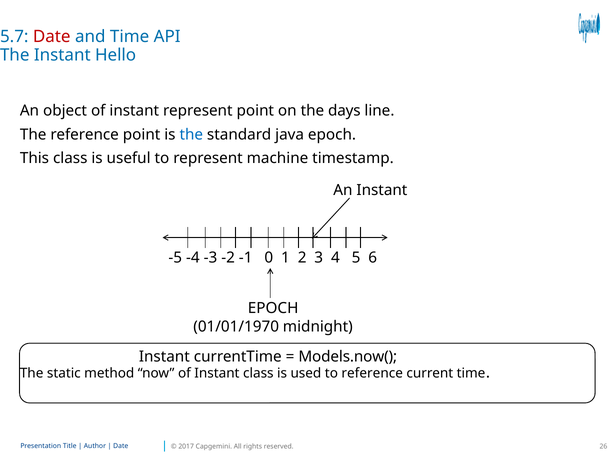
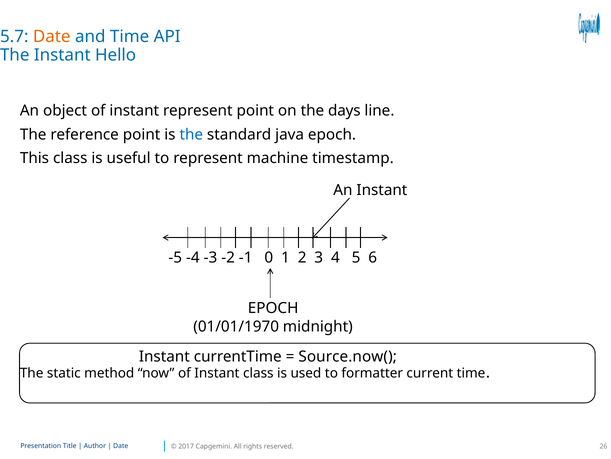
Date colour: red -> orange (52, 37)
Models.now(: Models.now( -> Source.now( (348, 356)
to reference: reference -> formatter (372, 372)
